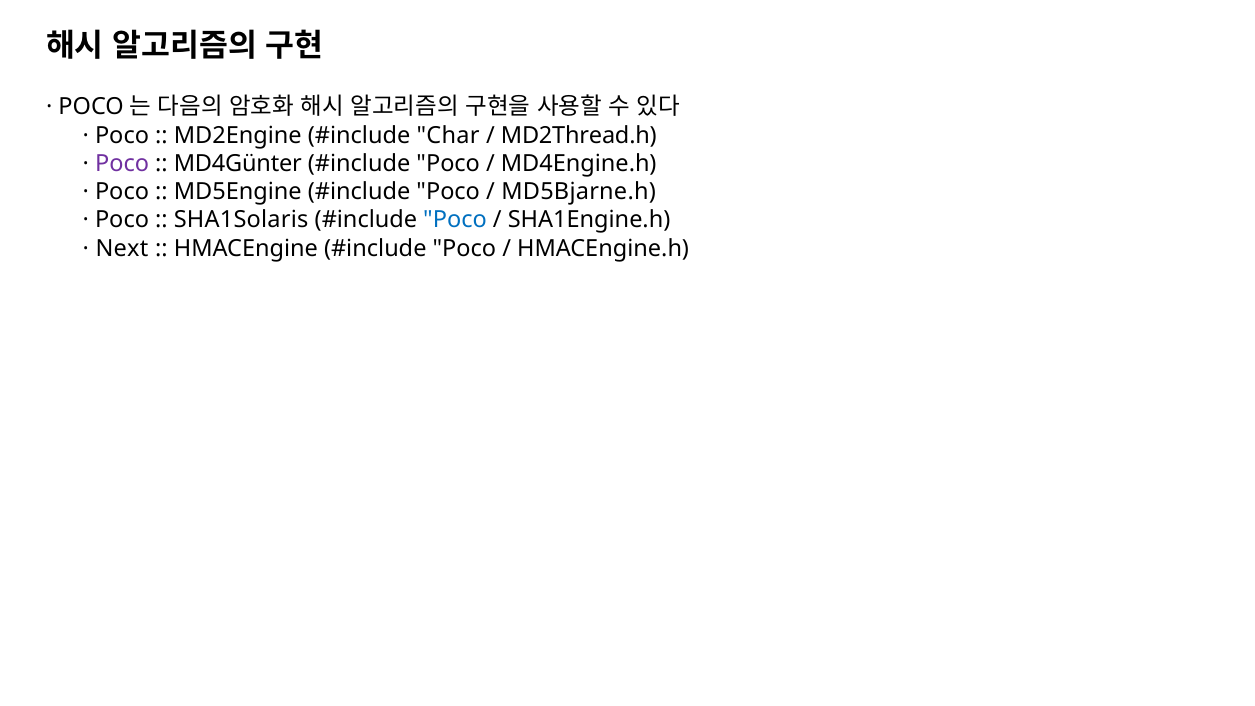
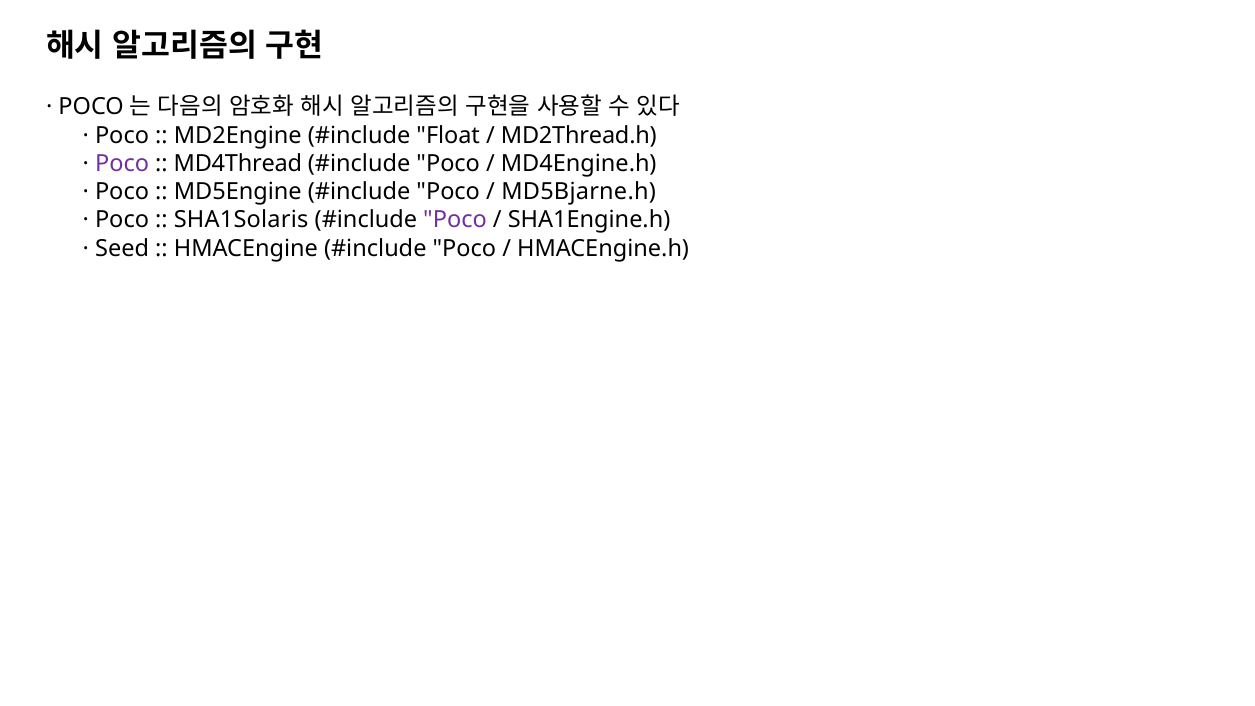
Char: Char -> Float (448, 135)
MD4Günter: MD4Günter -> MD4Thread (238, 164)
Poco colour: blue -> purple (455, 220)
Next: Next -> Seed (122, 248)
